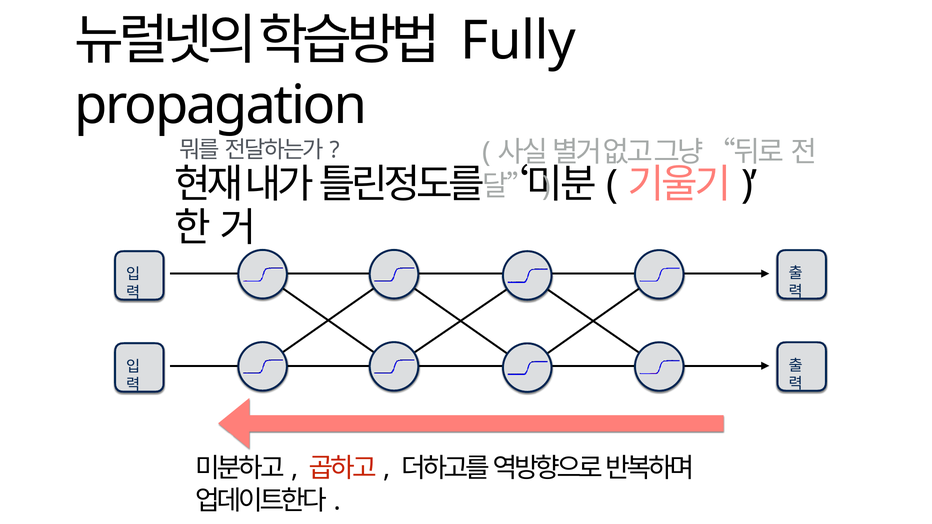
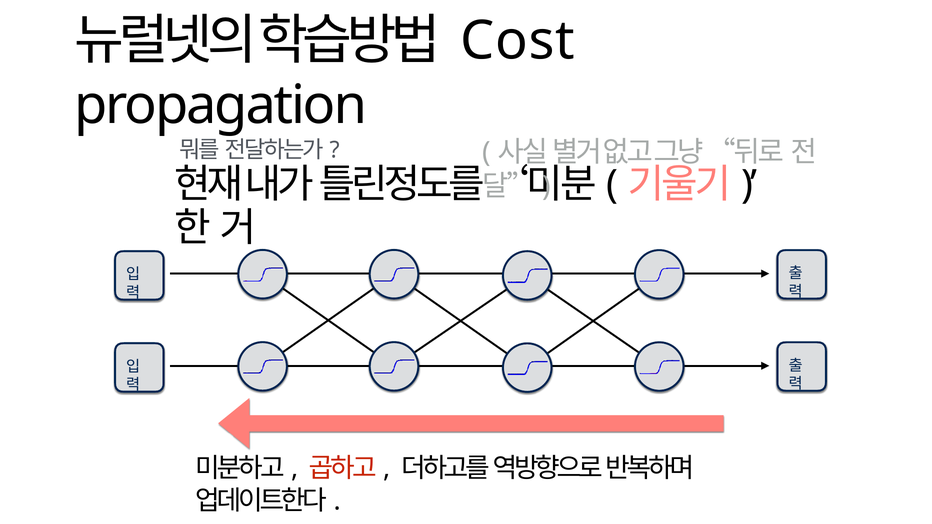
Fully: Fully -> Cost (518, 41)
